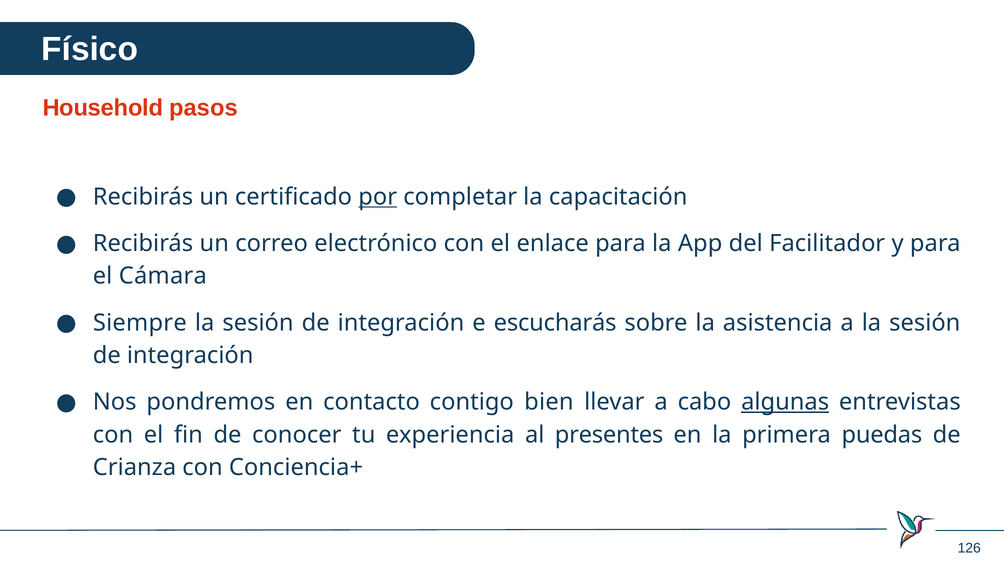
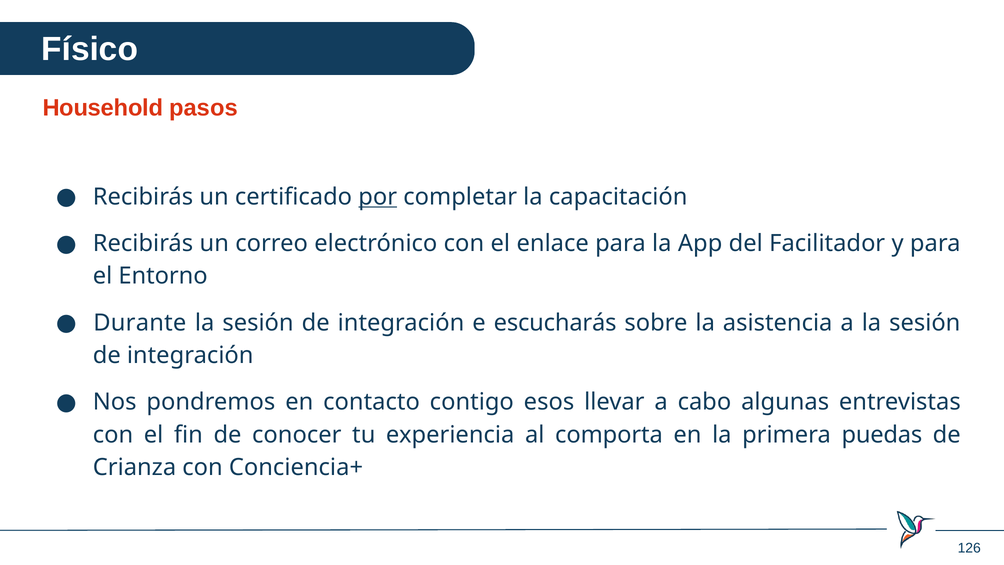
Cámara: Cámara -> Entorno (163, 276)
Siempre: Siempre -> Durante (140, 323)
bien: bien -> esos (549, 402)
algunas underline: present -> none (785, 402)
presentes: presentes -> comporta (609, 435)
